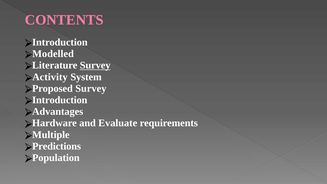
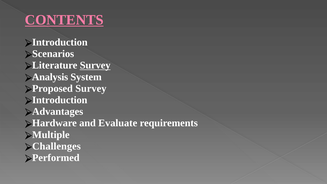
CONTENTS underline: none -> present (64, 20)
Modelled: Modelled -> Scenarios (53, 54)
Activity: Activity -> Analysis (50, 77)
Predictions: Predictions -> Challenges (56, 146)
Population: Population -> Performed (56, 158)
